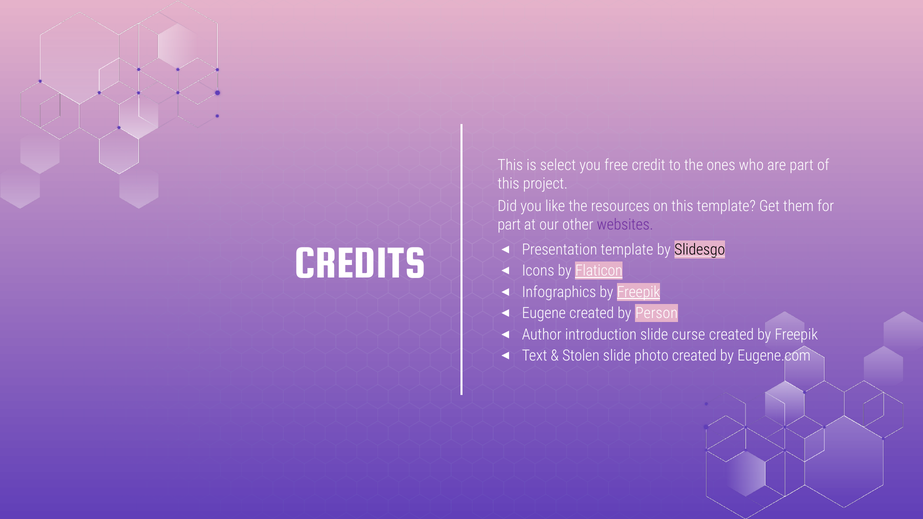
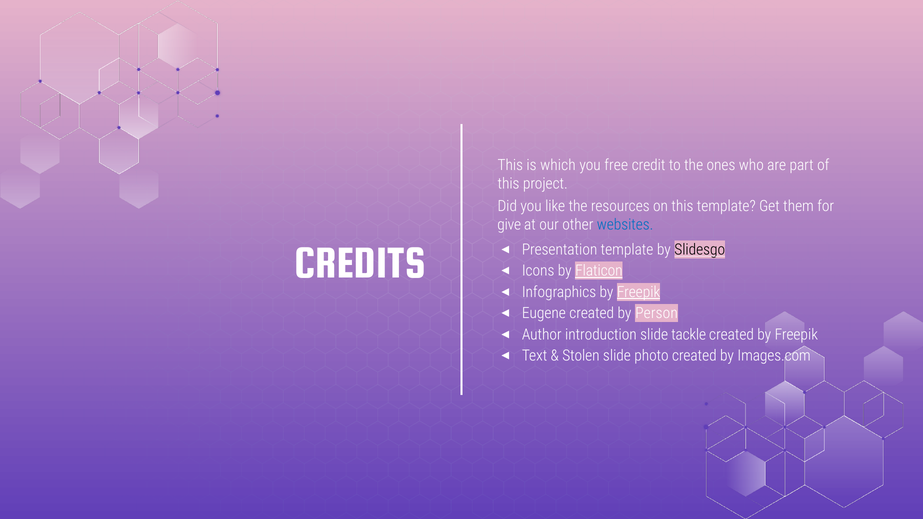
select: select -> which (558, 165)
part: part -> give (509, 225)
websites colour: purple -> blue (625, 225)
curse: curse -> tackle (689, 335)
Eugene.com: Eugene.com -> Images.com (774, 356)
